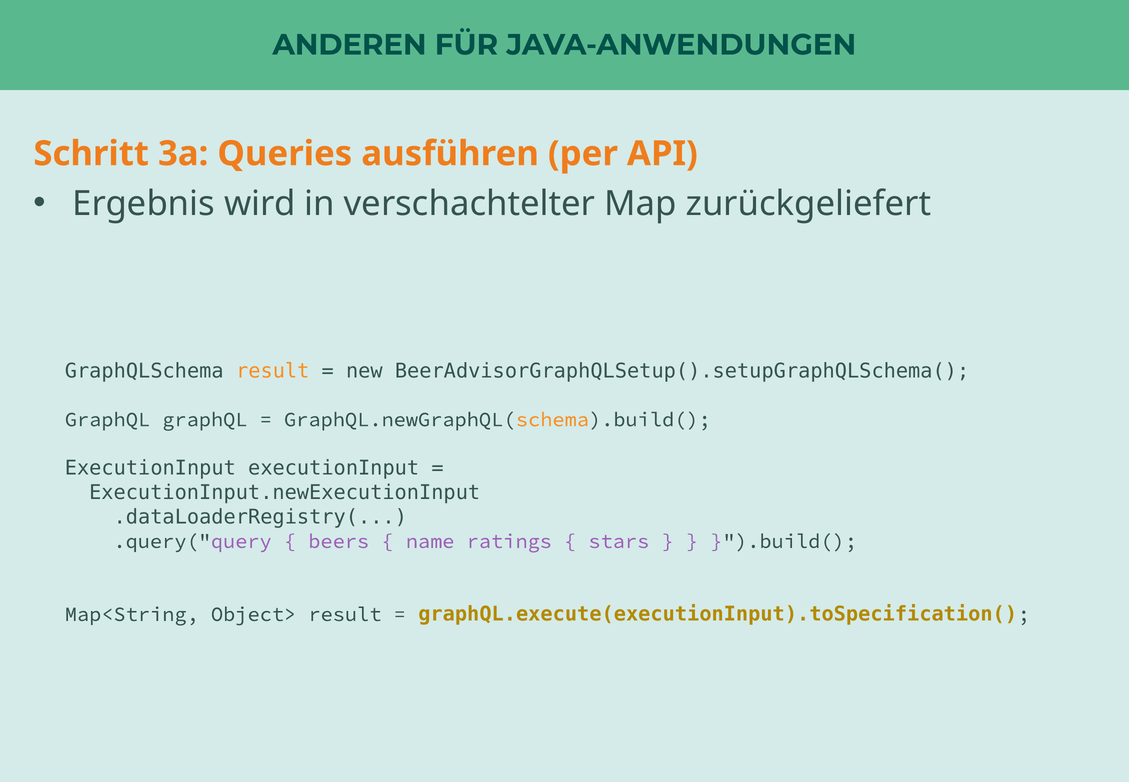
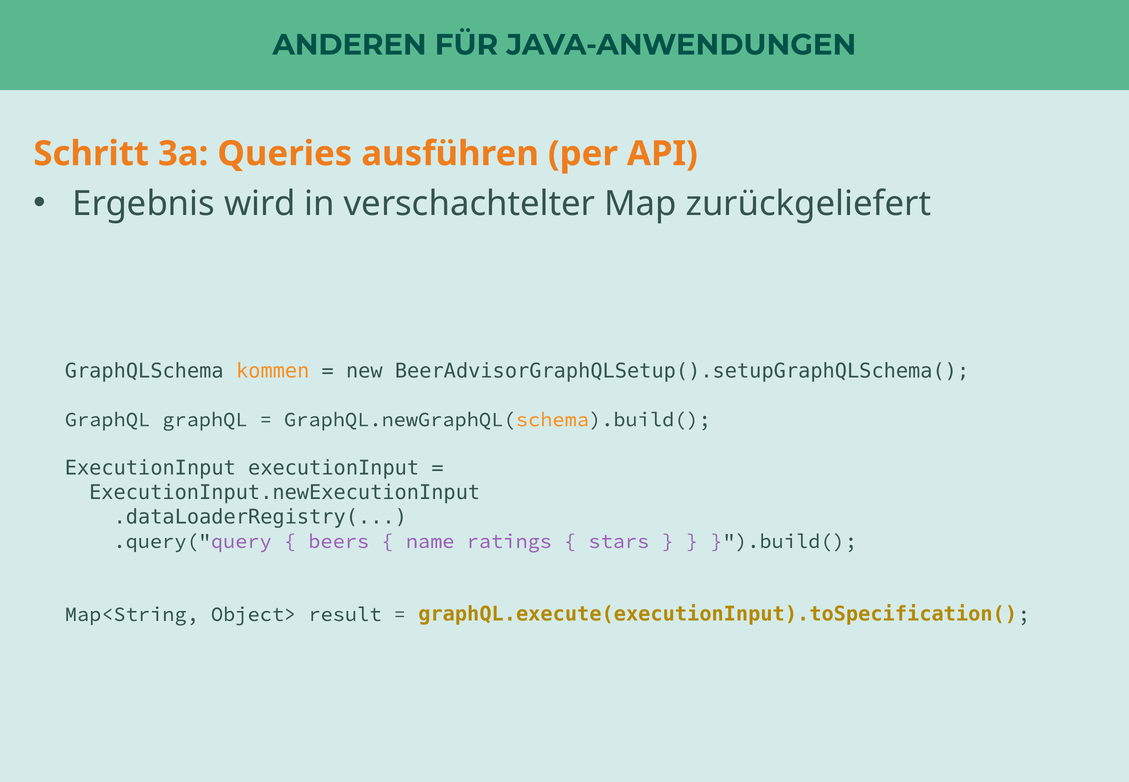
GraphQLSchema result: result -> kommen (273, 371)
